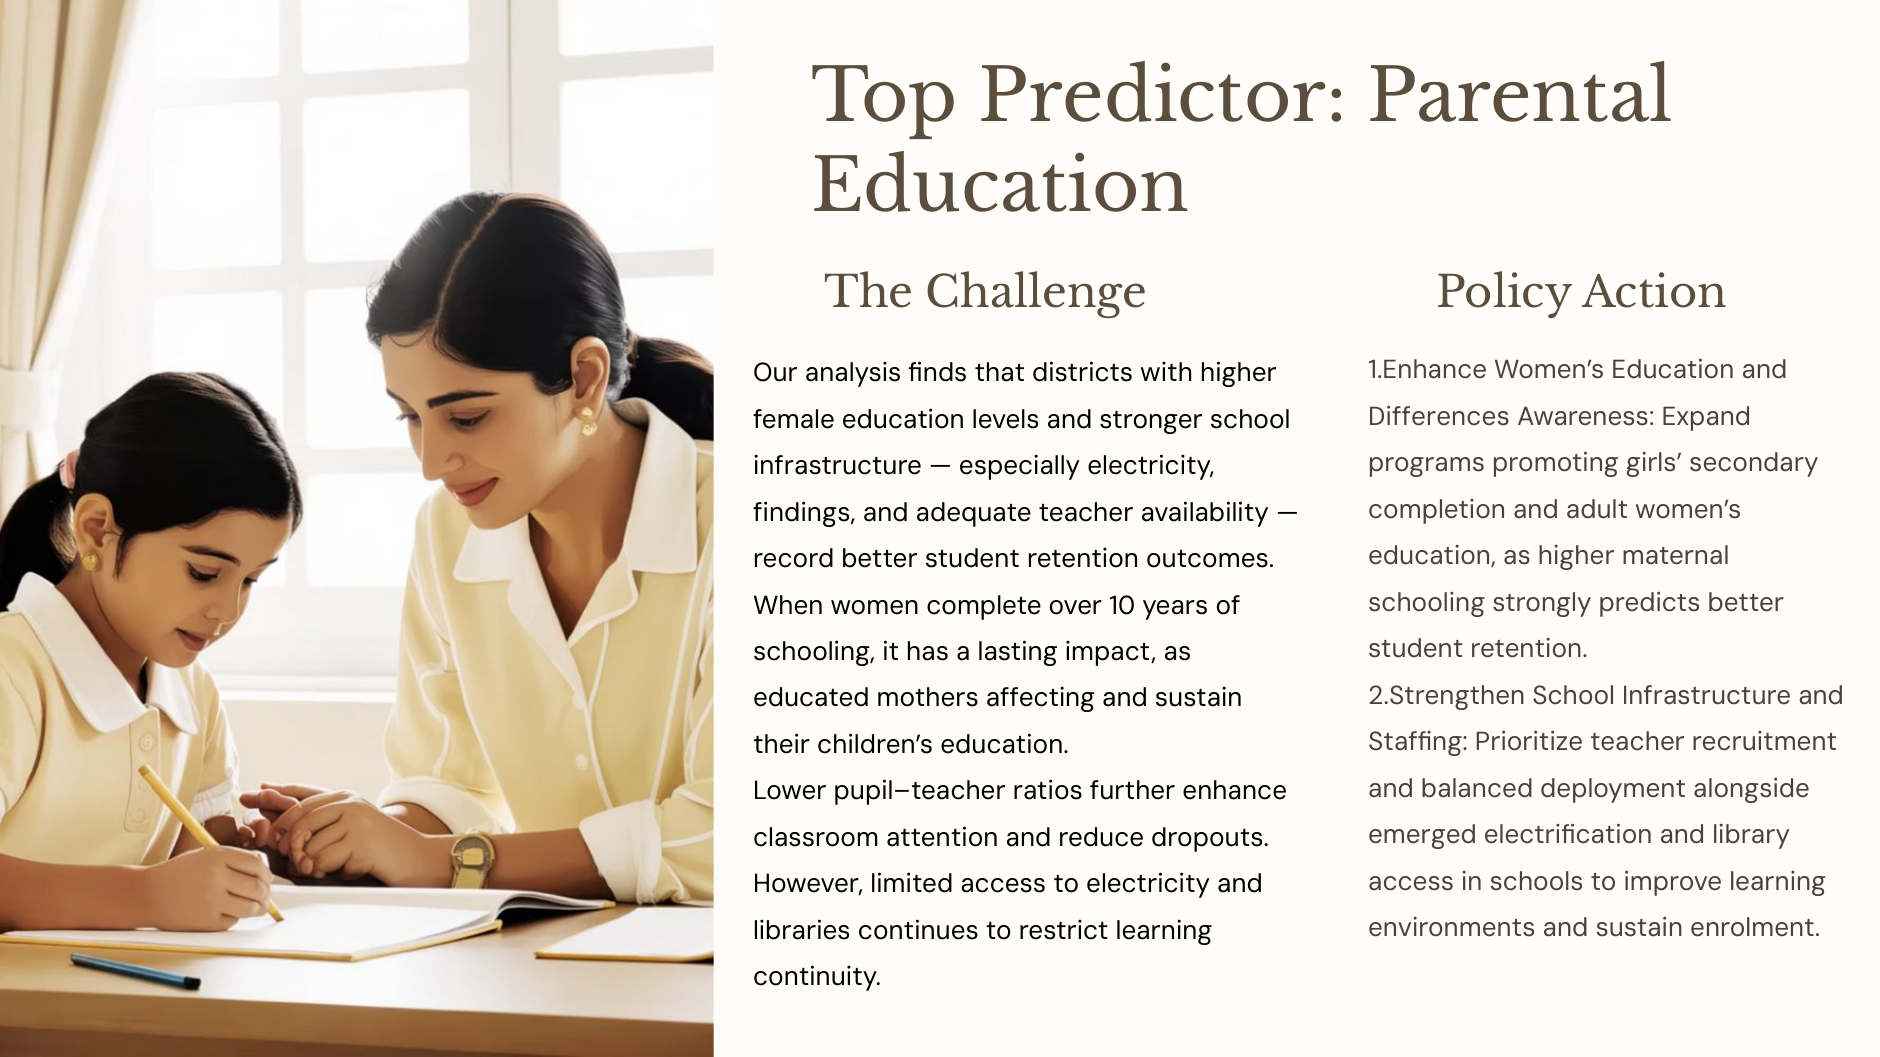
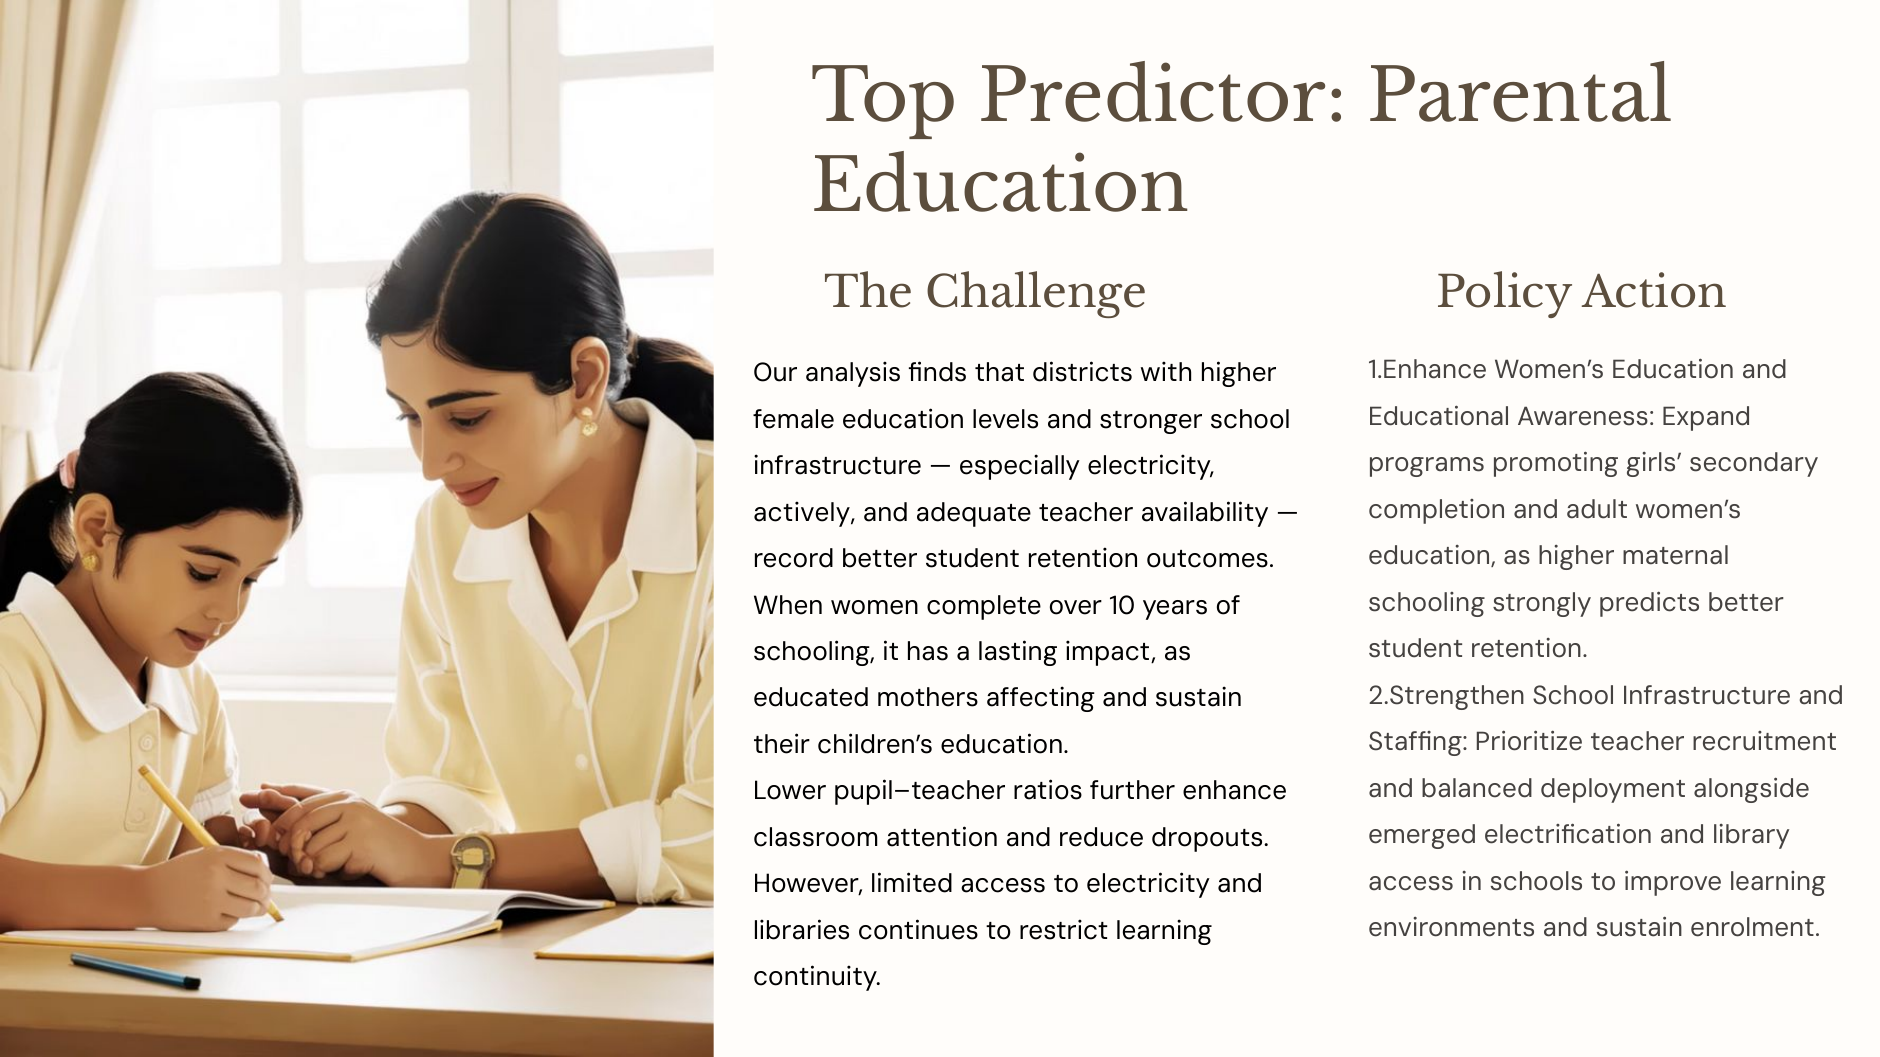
Differences: Differences -> Educational (1439, 417)
findings: findings -> actively (804, 513)
